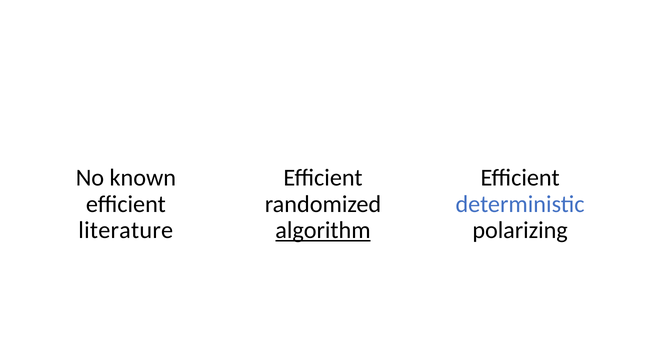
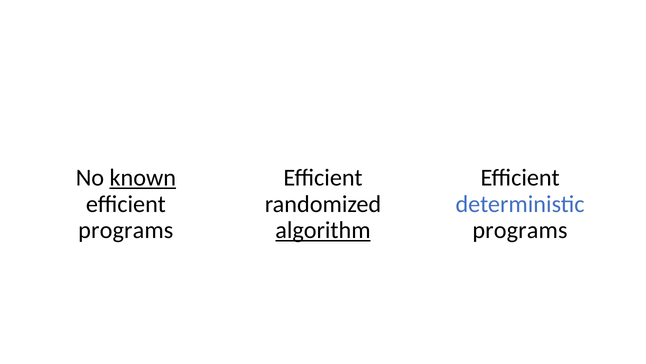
known underline: none -> present (143, 178)
literature: literature -> programs (126, 230)
polarizing: polarizing -> programs (520, 230)
